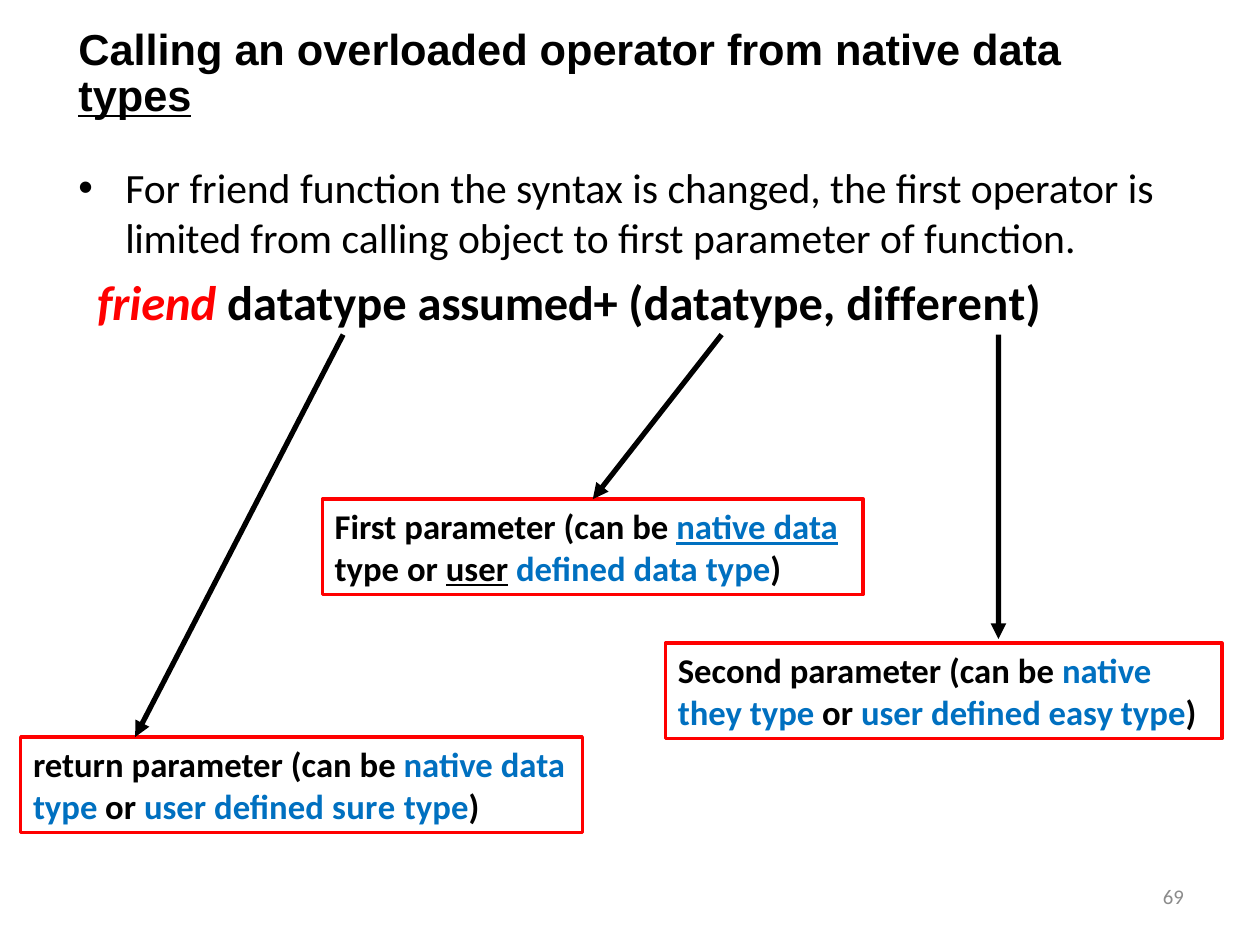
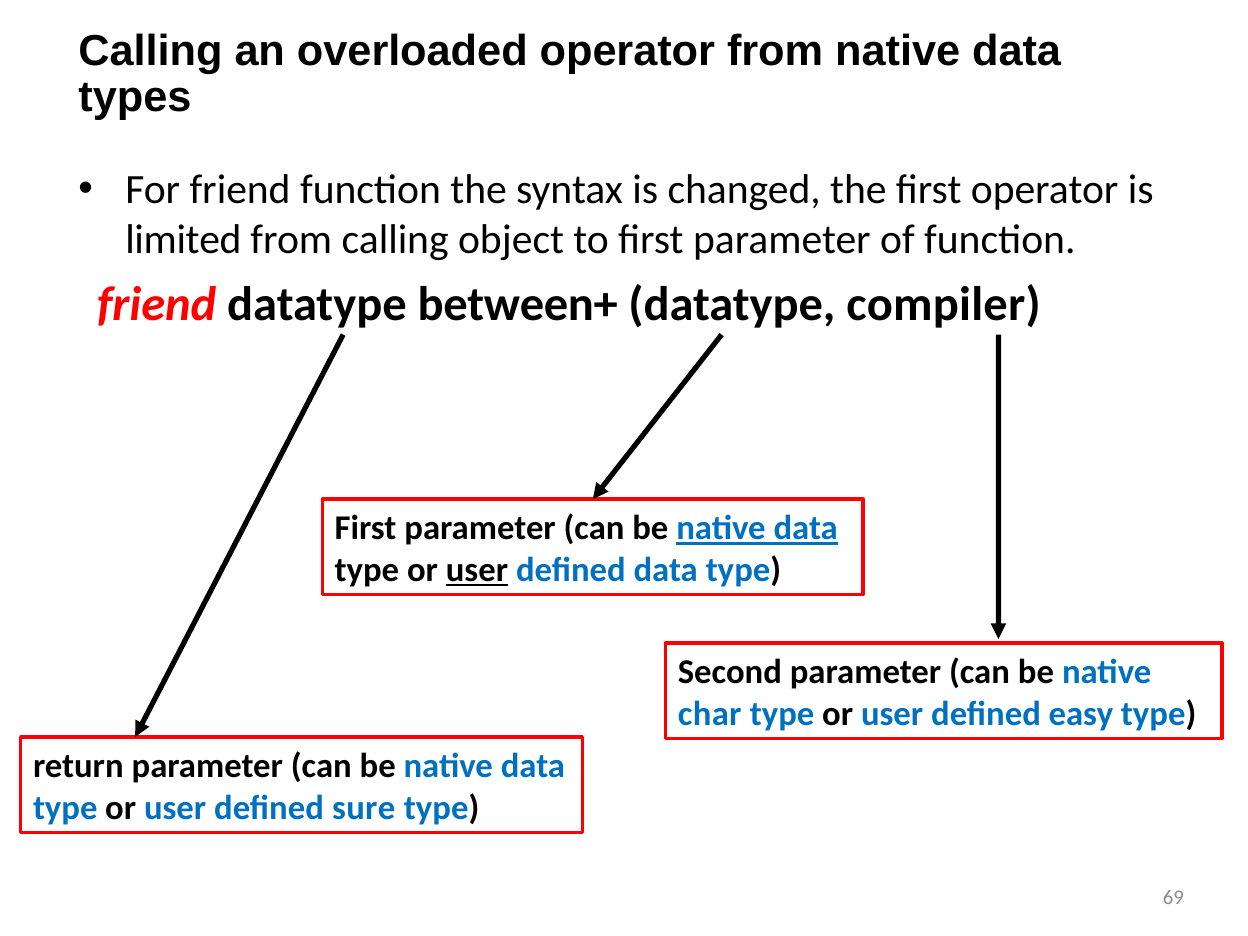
types underline: present -> none (135, 97)
assumed+: assumed+ -> between+ (518, 304)
different: different -> compiler (943, 304)
they: they -> char (710, 714)
